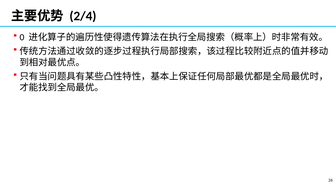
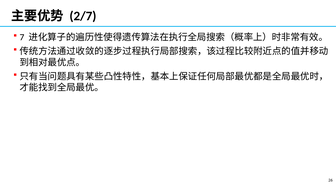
2/4: 2/4 -> 2/7 (83, 16)
0: 0 -> 7 (22, 37)
